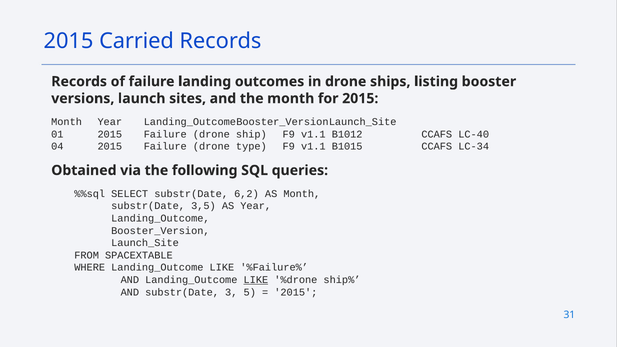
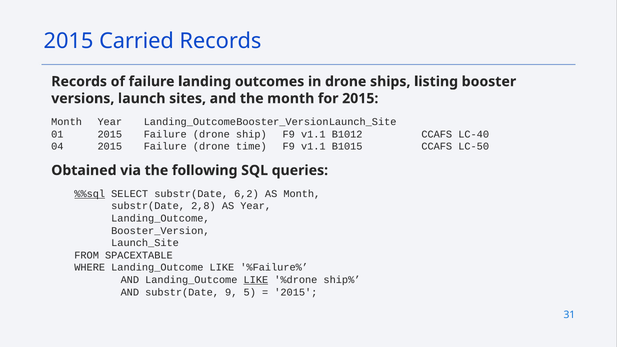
type: type -> time (251, 146)
LC-34: LC-34 -> LC-50 (474, 146)
%%sql underline: none -> present (90, 194)
3,5: 3,5 -> 2,8 (203, 206)
3: 3 -> 9 (231, 292)
